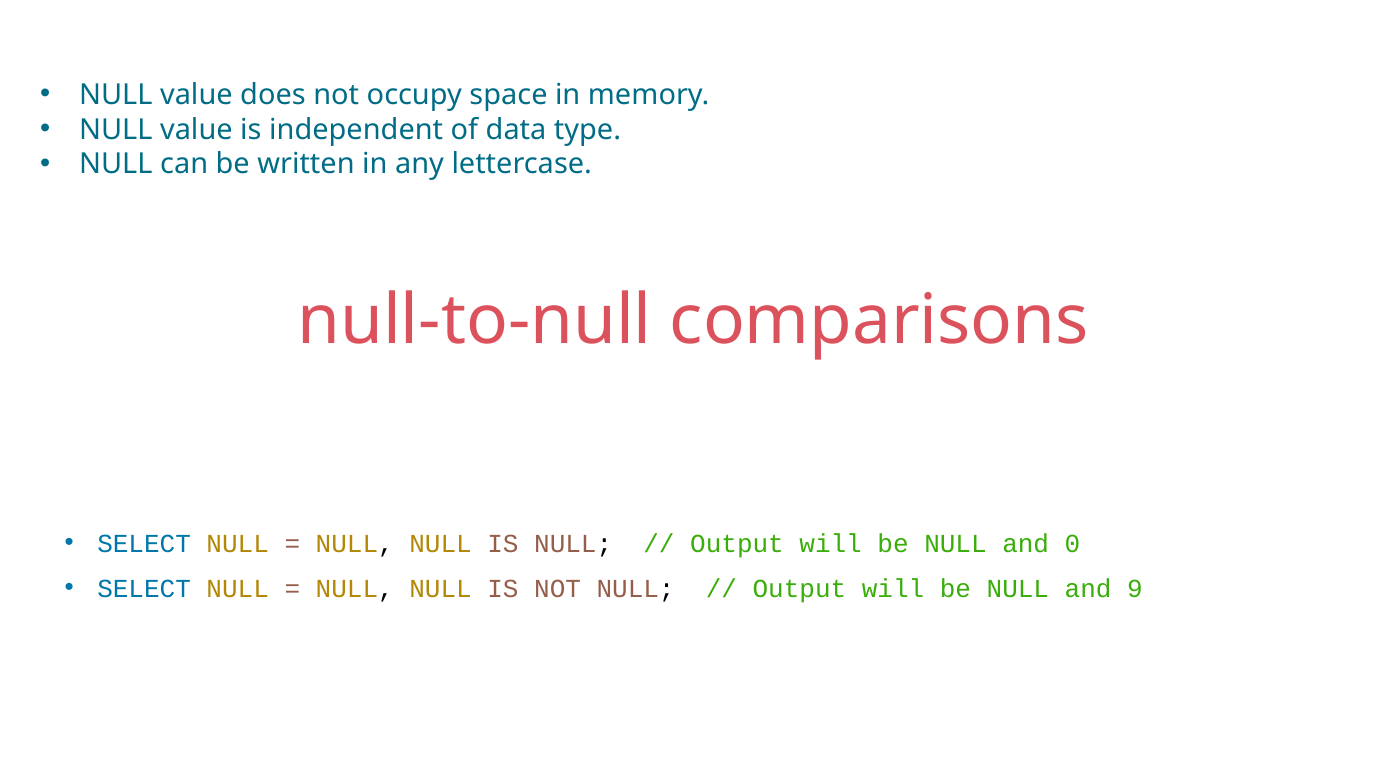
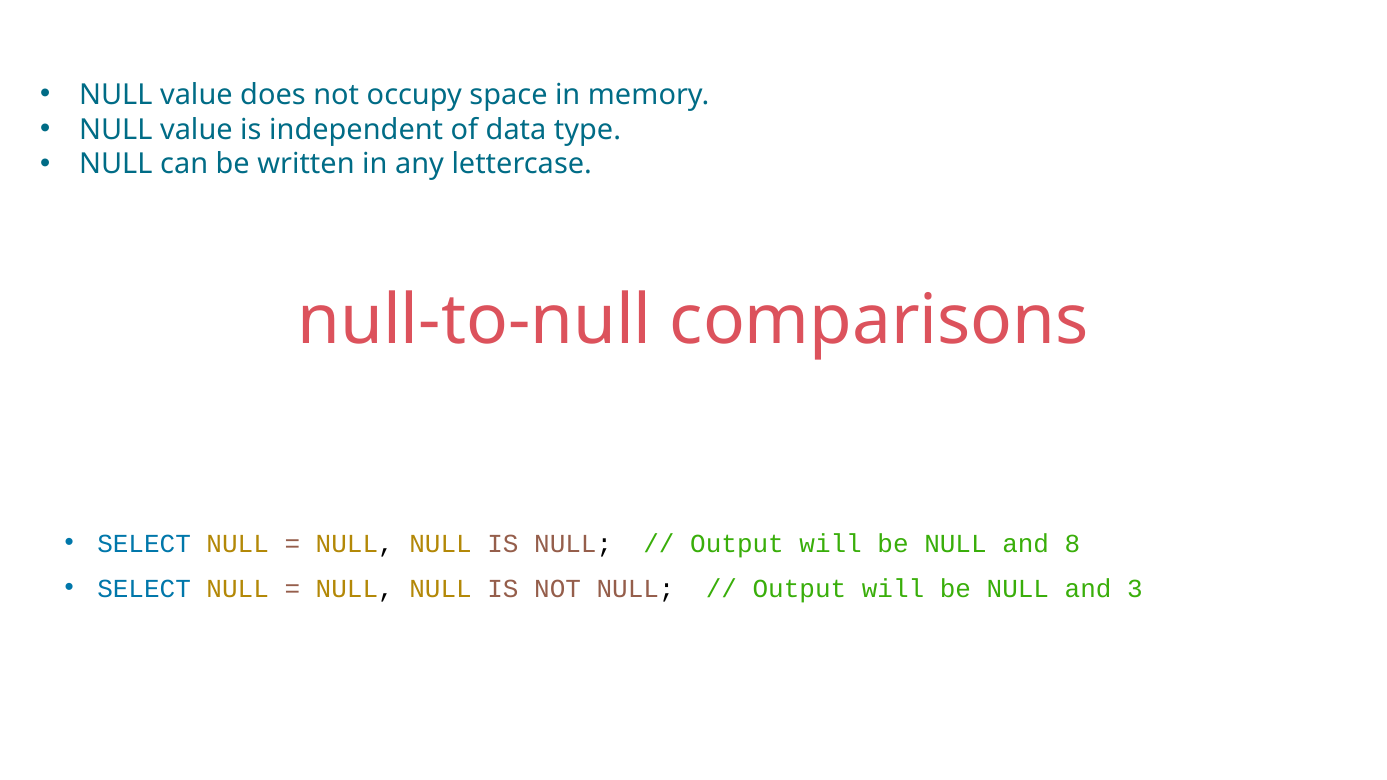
0: 0 -> 8 (1072, 544)
9: 9 -> 3 (1135, 589)
